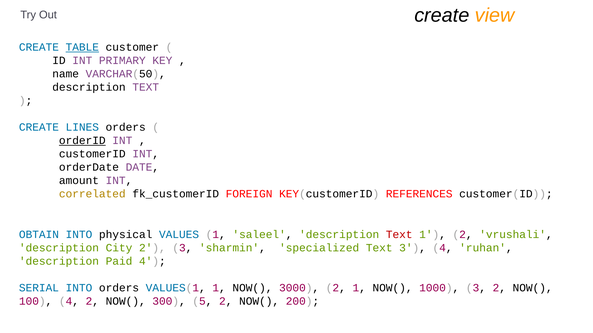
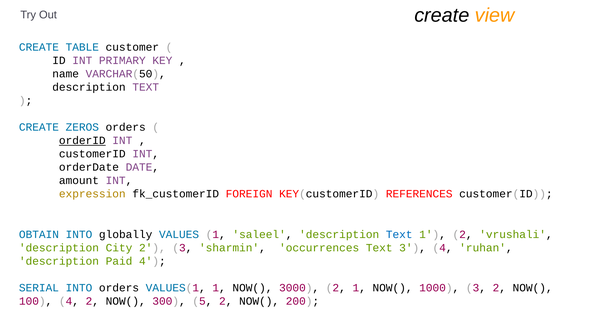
TABLE underline: present -> none (82, 47)
LINES: LINES -> ZEROS (82, 127)
correlated: correlated -> expression (92, 194)
physical: physical -> globally (126, 235)
Text colour: red -> blue (399, 235)
specialized: specialized -> occurrences (319, 248)
